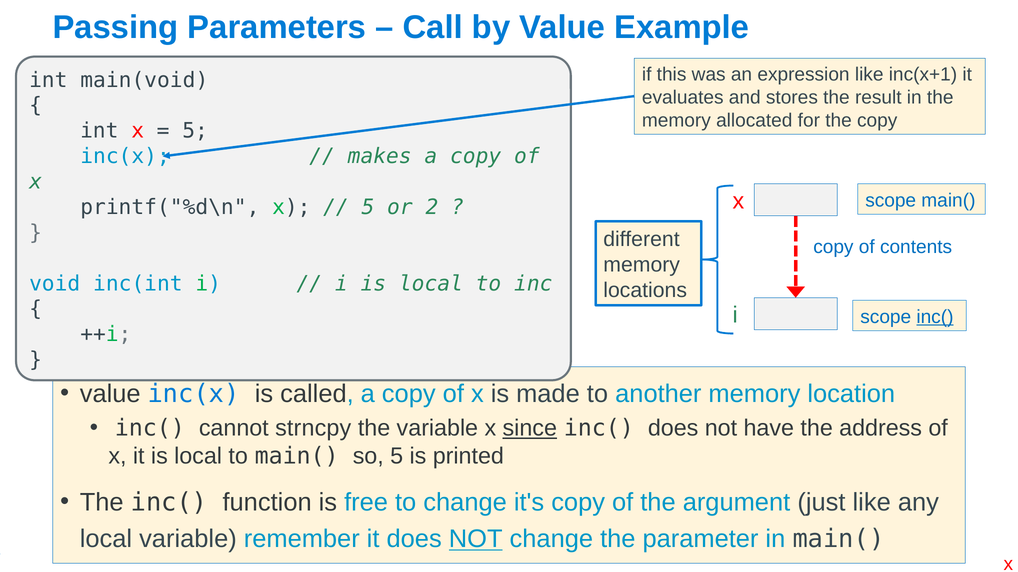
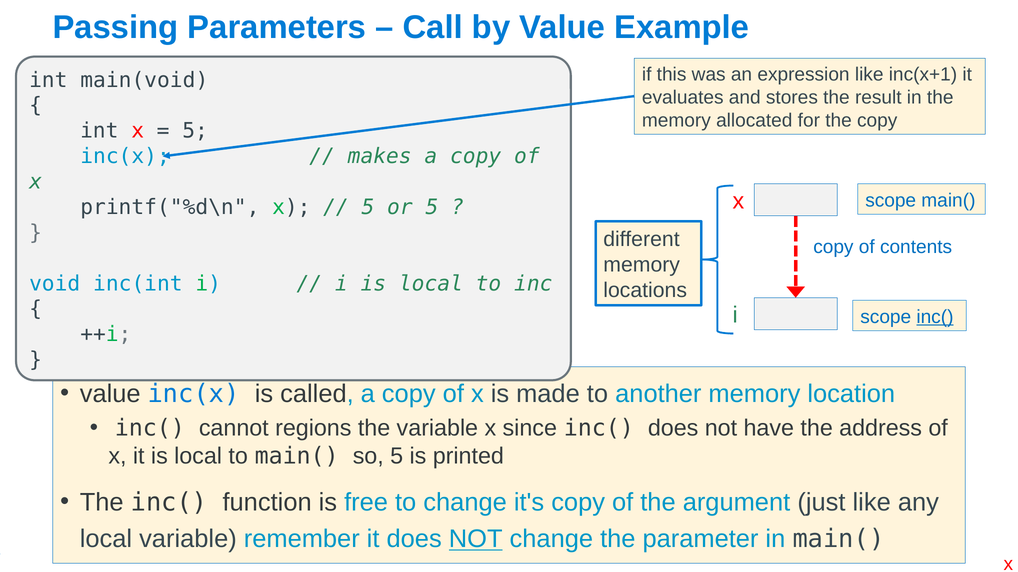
or 2: 2 -> 5 (432, 207)
strncpy: strncpy -> regions (313, 429)
since underline: present -> none (530, 429)
